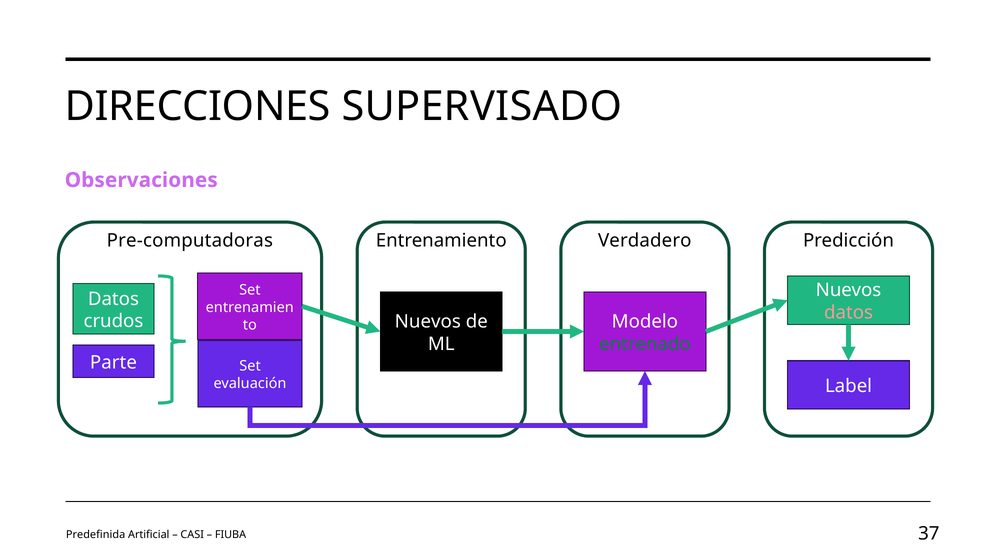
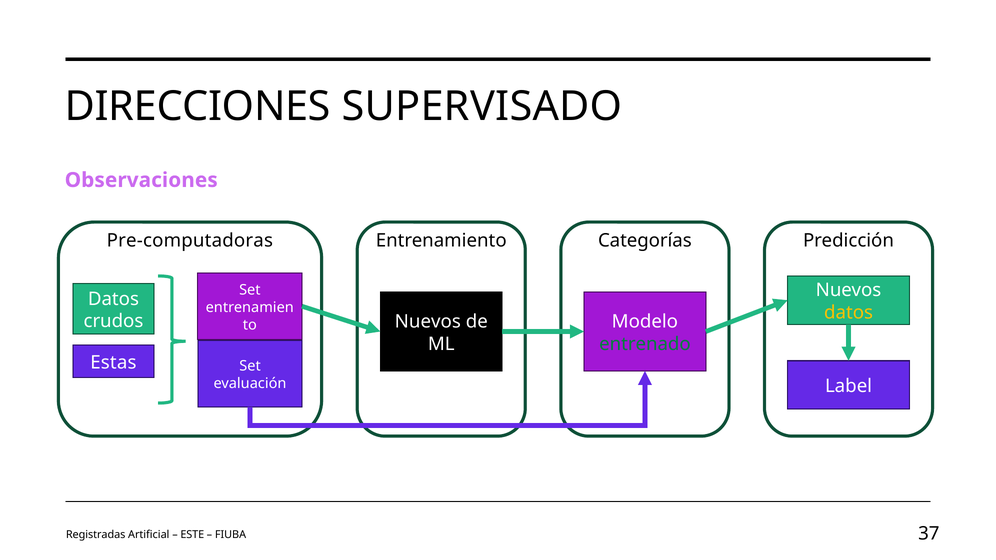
Verdadero: Verdadero -> Categorías (645, 241)
datos colour: pink -> yellow (849, 313)
Parte: Parte -> Estas (113, 363)
Predefinida: Predefinida -> Registradas (96, 535)
CASI: CASI -> ESTE (192, 535)
